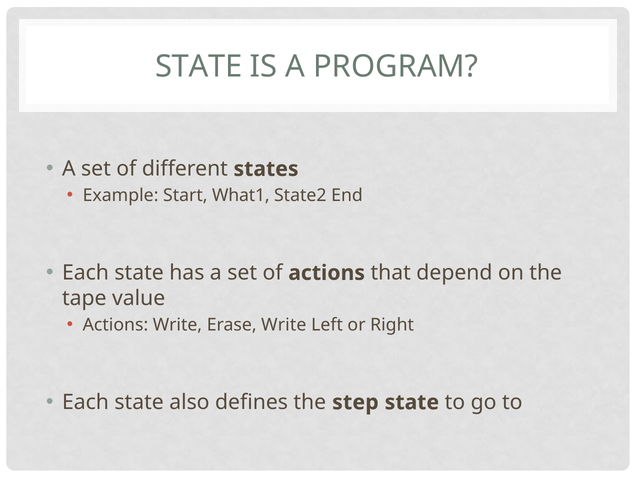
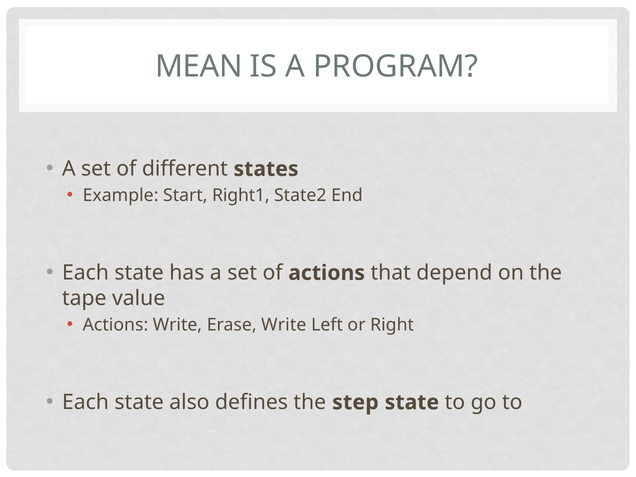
STATE: STATE -> MEAN (199, 67)
What1: What1 -> Right1 (241, 196)
